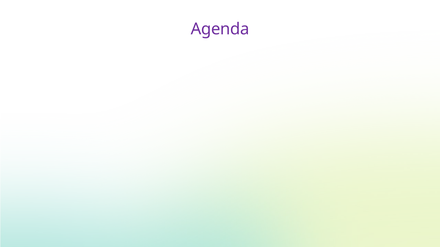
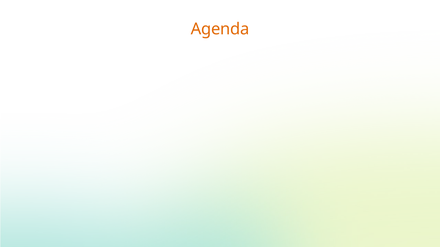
Agenda colour: purple -> orange (220, 29)
